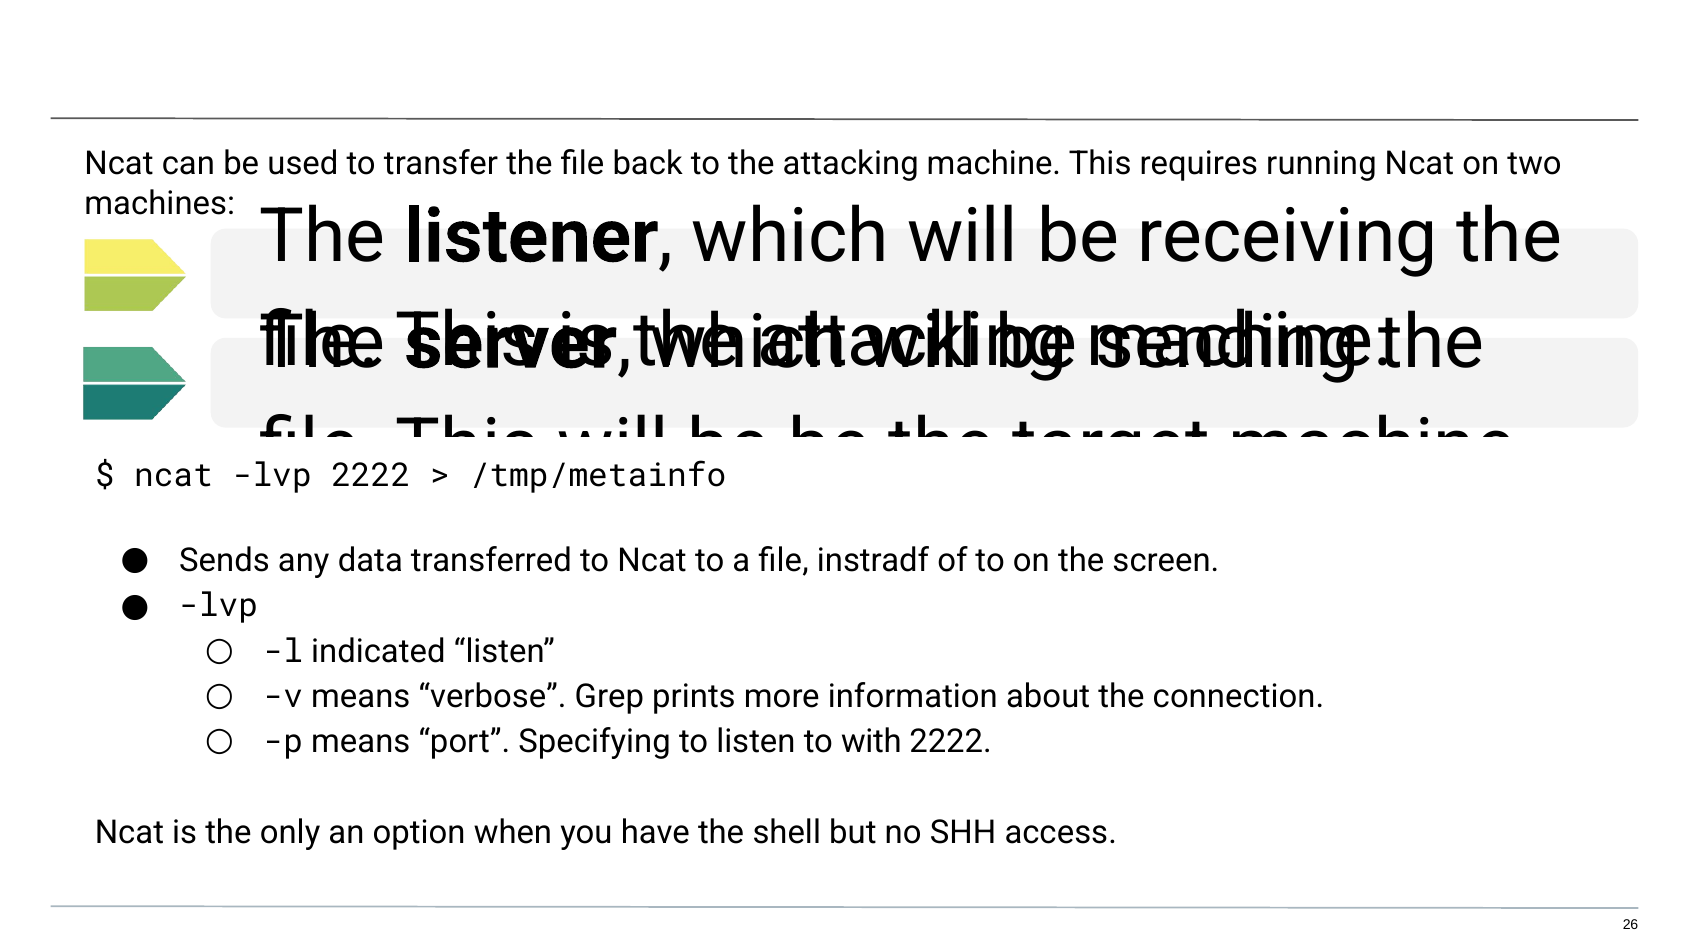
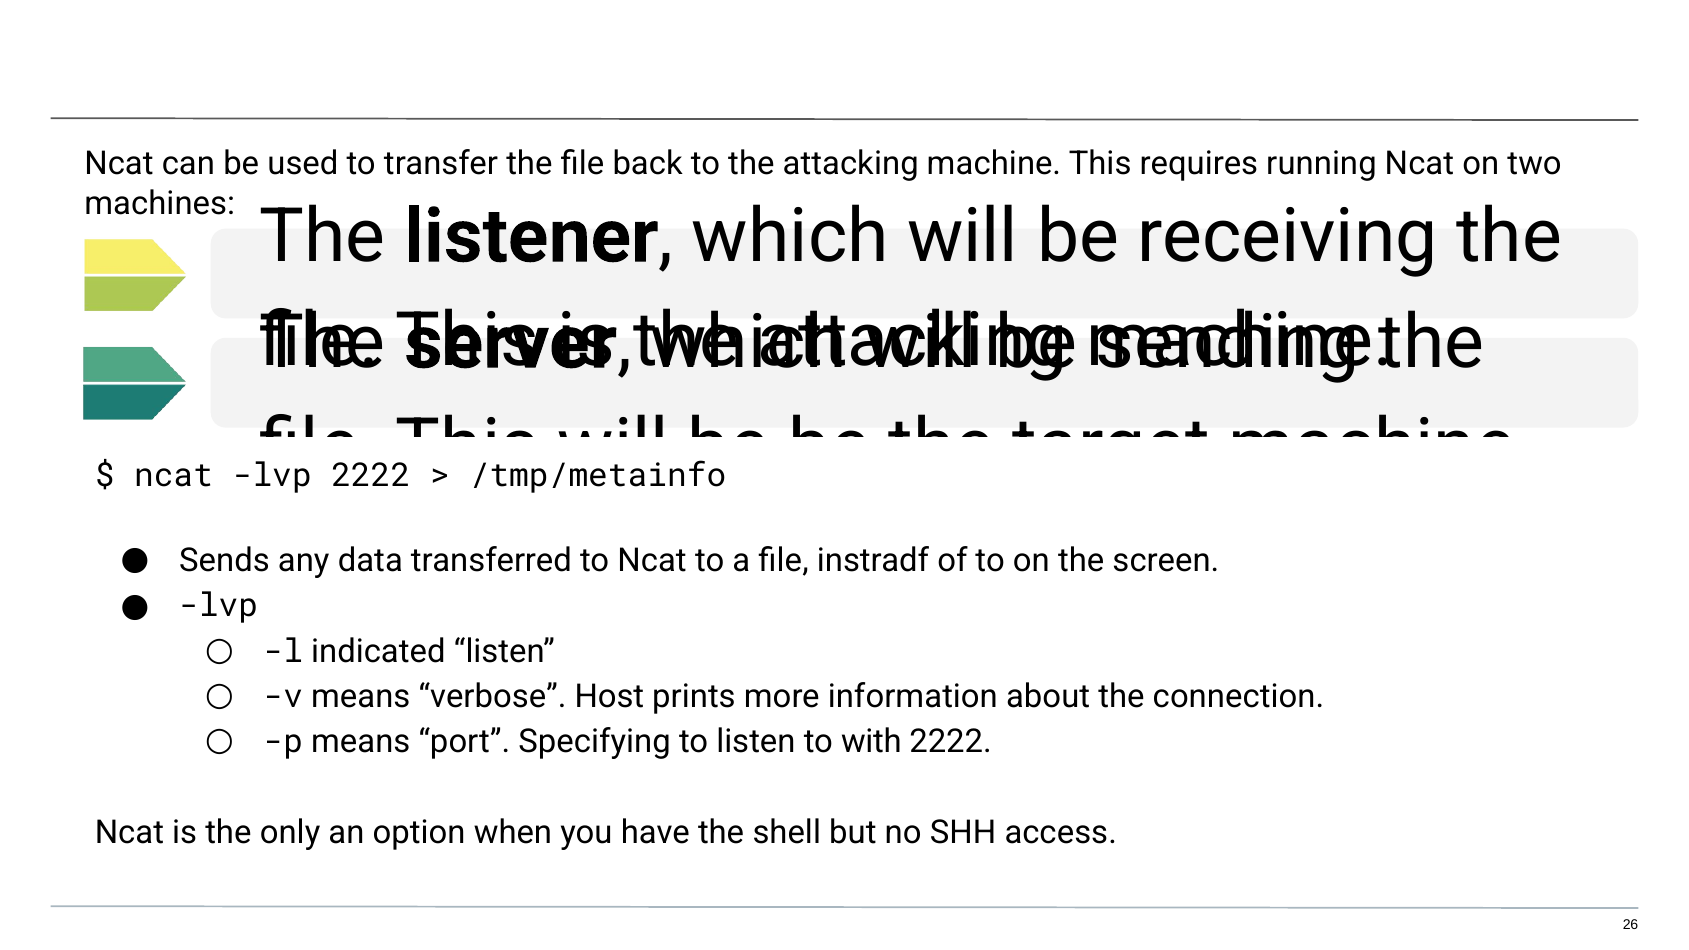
Grep: Grep -> Host (609, 697)
